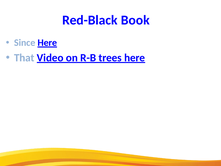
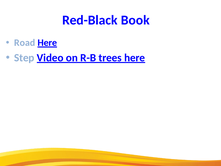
Since: Since -> Road (25, 43)
That: That -> Step (24, 58)
